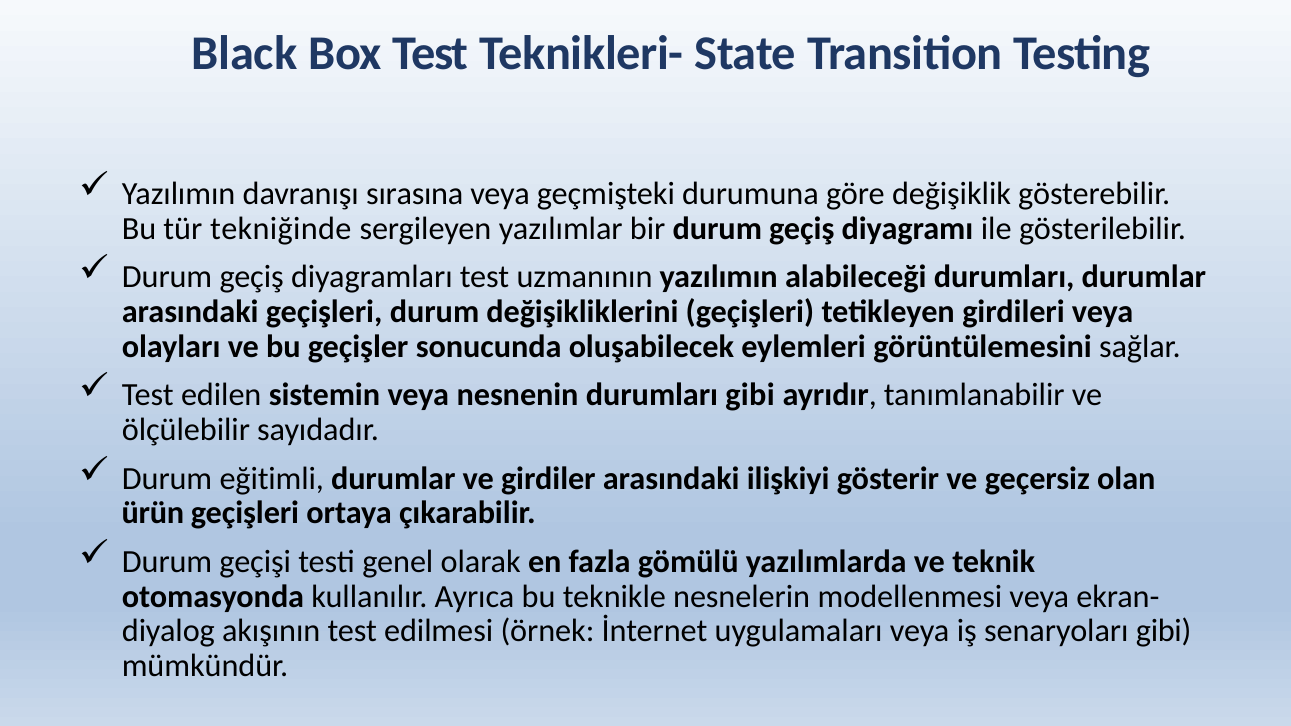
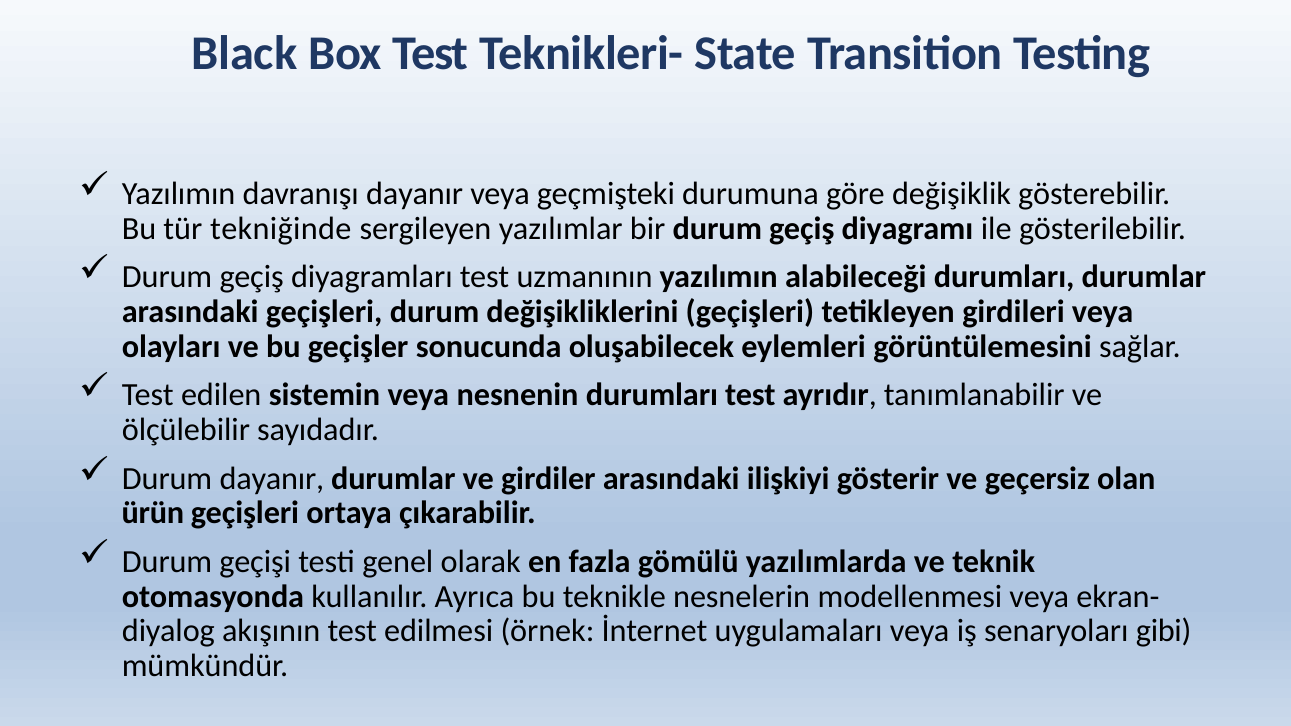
davranışı sırasına: sırasına -> dayanır (415, 194)
durumları gibi: gibi -> test (750, 395)
Durum eğitimli: eğitimli -> dayanır (272, 479)
